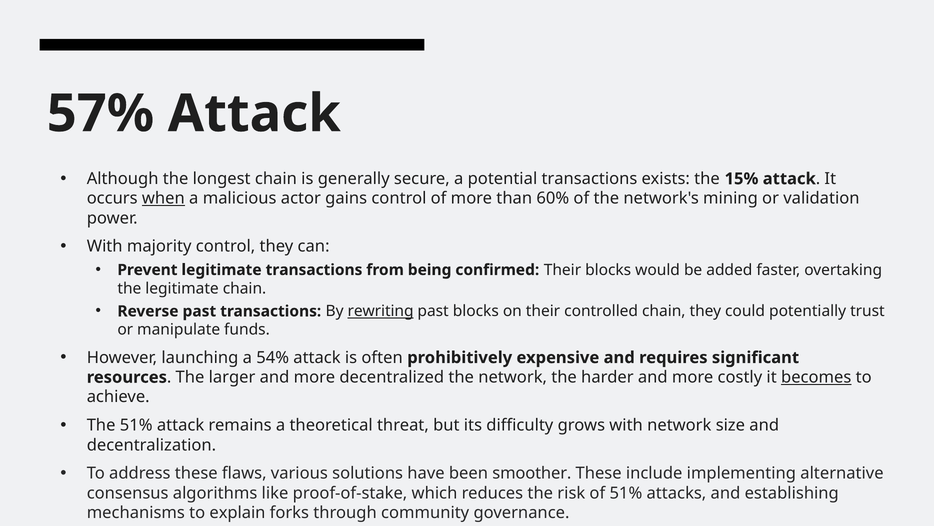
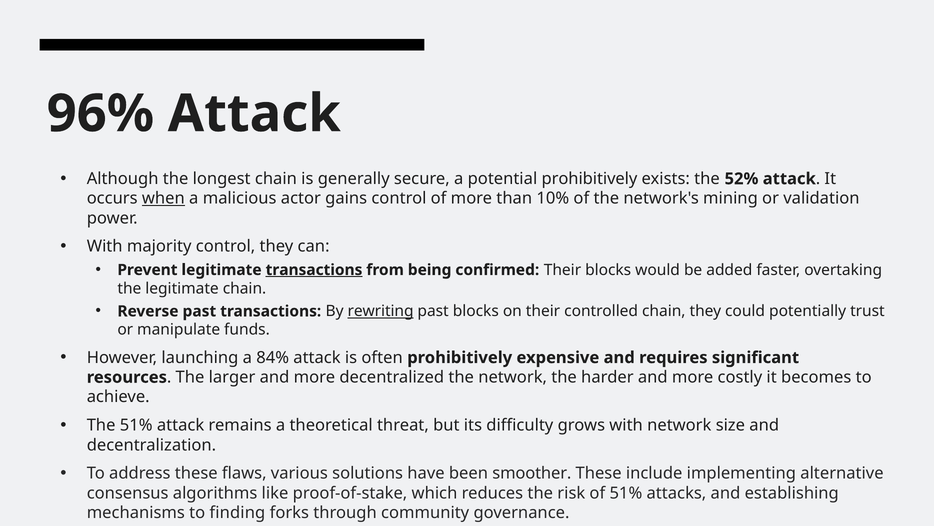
57%: 57% -> 96% (100, 114)
potential transactions: transactions -> prohibitively (589, 179)
15%: 15% -> 52% (741, 179)
60%: 60% -> 10% (553, 198)
transactions underline: none -> present (314, 270)
54%: 54% -> 84% (273, 357)
becomes underline: present -> none (816, 377)
explain: explain -> finding (237, 512)
